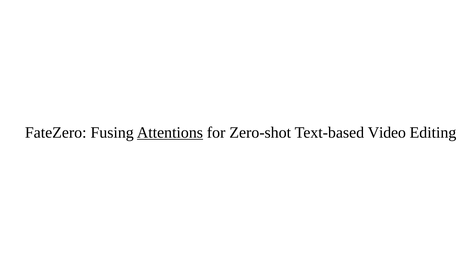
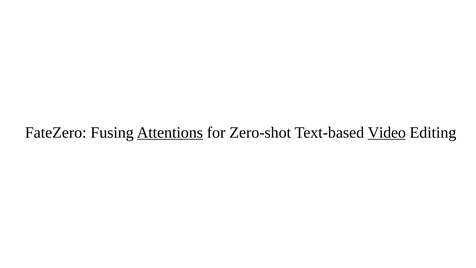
Video underline: none -> present (387, 132)
